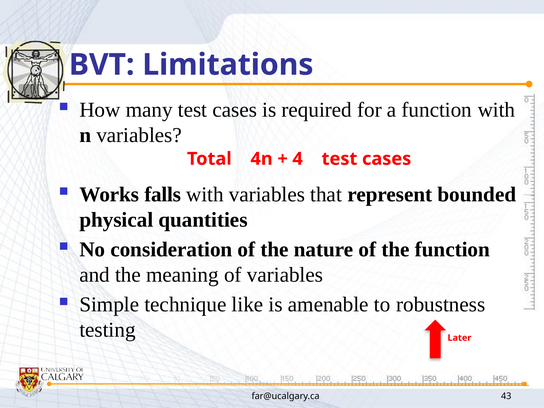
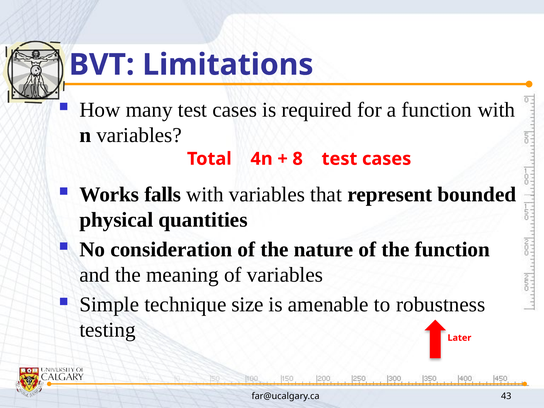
4: 4 -> 8 (298, 159)
like: like -> size (248, 305)
